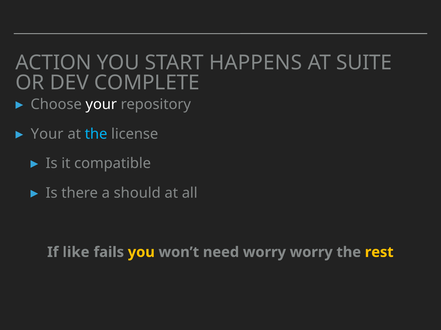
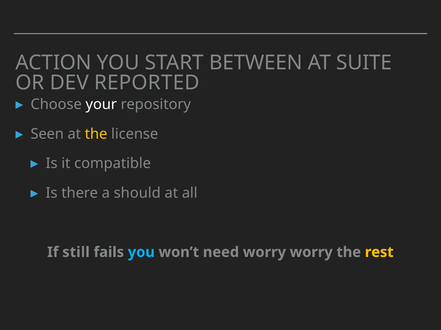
HAPPENS: HAPPENS -> BETWEEN (256, 63)
COMPLETE: COMPLETE -> REPORTED (147, 83)
Your: Your -> Seen (47, 134)
the colour: light blue -> yellow (96, 134)
like: like -> still (76, 253)
you colour: yellow -> light blue (141, 253)
